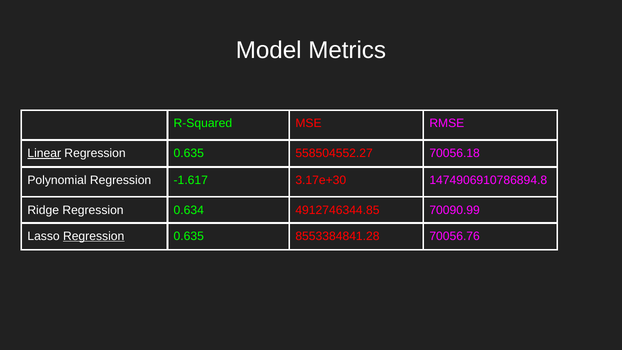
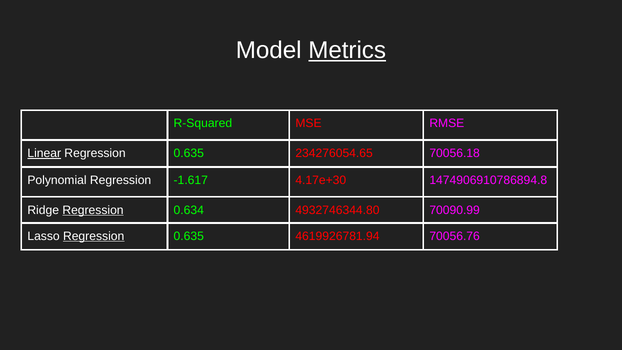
Metrics underline: none -> present (347, 50)
558504552.27: 558504552.27 -> 234276054.65 (334, 153)
3.17e+30: 3.17e+30 -> 4.17e+30 (321, 180)
Regression underline: none -> present (93, 210)
4912746344.85: 4912746344.85 -> 4932746344.80 (337, 210)
8553384841.28: 8553384841.28 -> 4619926781.94 (337, 236)
